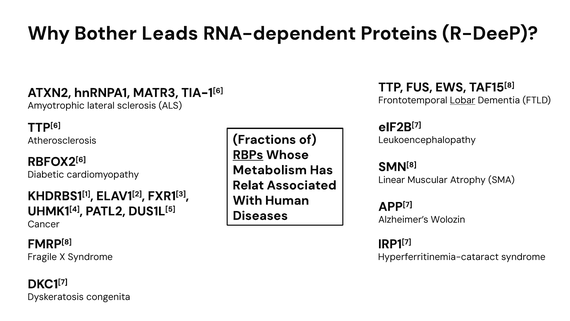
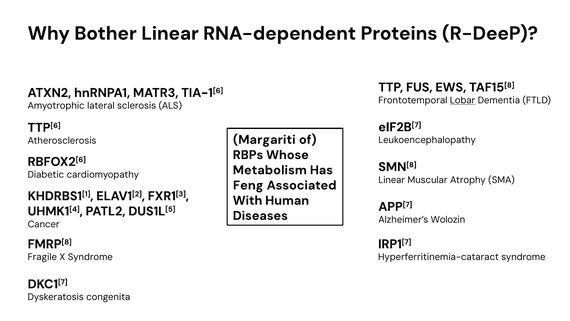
Bother Leads: Leads -> Linear (170, 33)
Fractions: Fractions -> Margariti (264, 139)
RBPs underline: present -> none (248, 155)
Relat: Relat -> Feng (248, 185)
